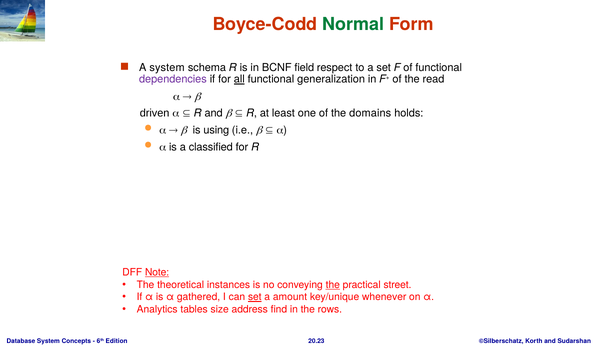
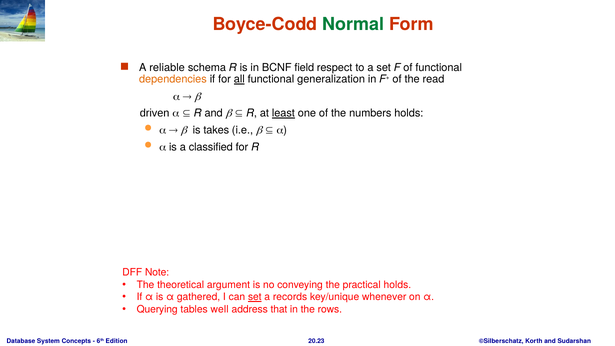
A system: system -> reliable (167, 68)
dependencies colour: purple -> orange (173, 79)
least underline: none -> present (283, 113)
domains: domains -> numbers (370, 113)
using: using -> takes (216, 130)
Note underline: present -> none (157, 272)
instances: instances -> argument (228, 285)
the underline: present -> none (333, 285)
practical street: street -> holds (397, 285)
amount: amount -> records (290, 297)
Analytics: Analytics -> Querying (157, 309)
size: size -> well (220, 309)
find: find -> that (279, 309)
